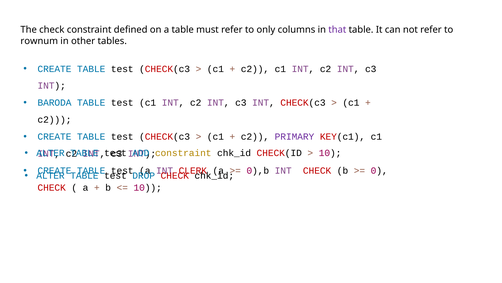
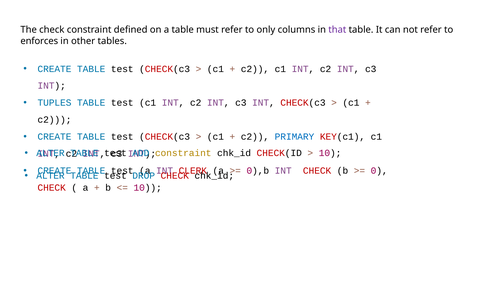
rownum: rownum -> enforces (39, 41)
BARODA: BARODA -> TUPLES (54, 103)
PRIMARY colour: purple -> blue (295, 137)
